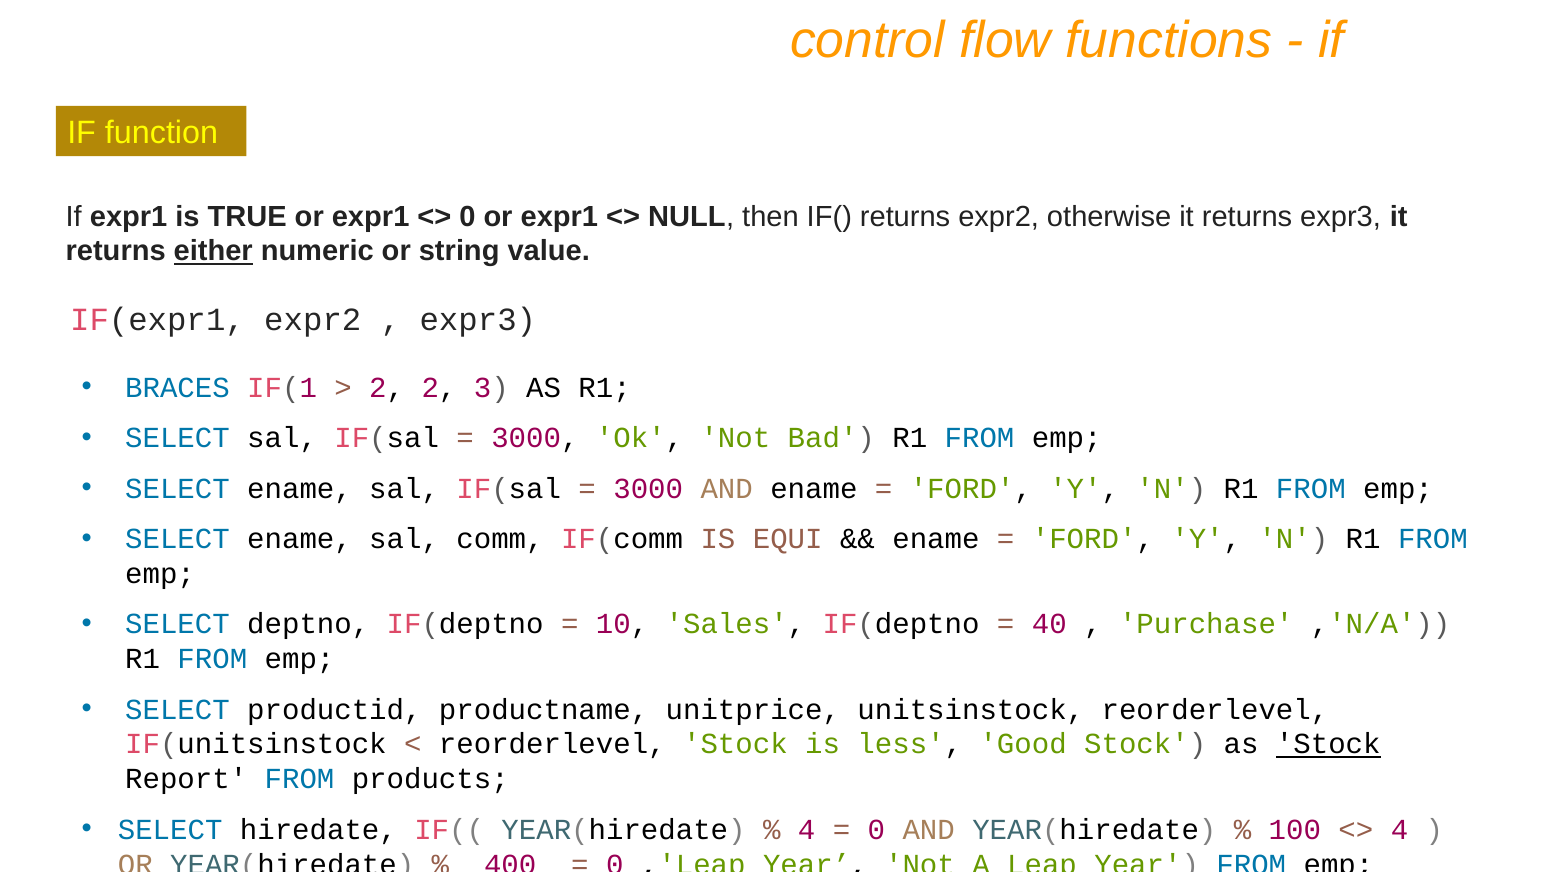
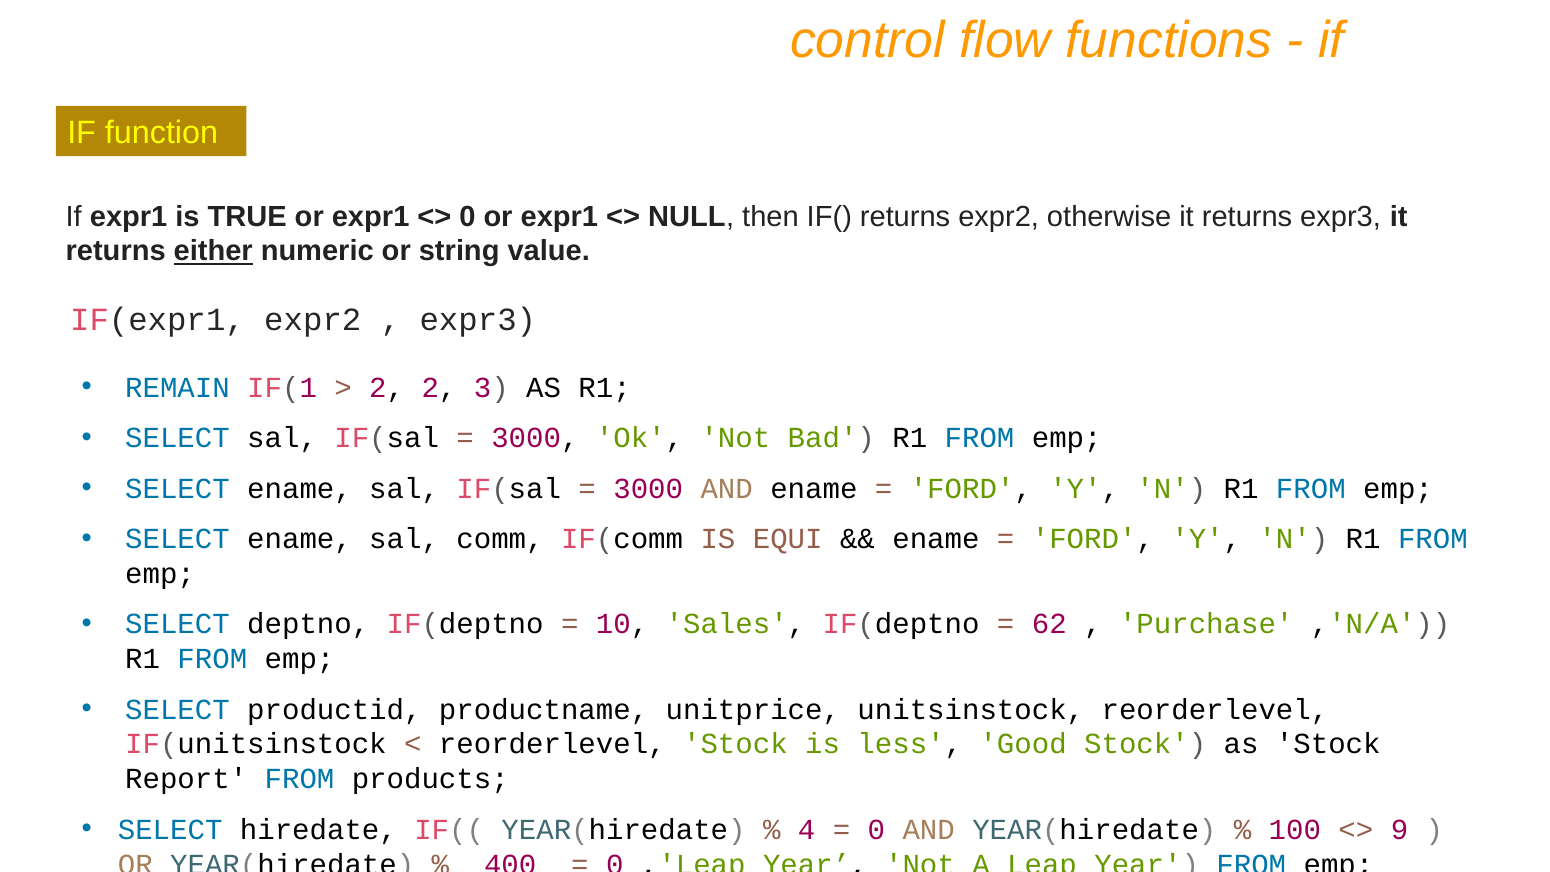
BRACES: BRACES -> REMAIN (177, 388)
40: 40 -> 62 (1049, 624)
Stock underline: present -> none (1328, 744)
4: 4 -> 9 (1399, 829)
